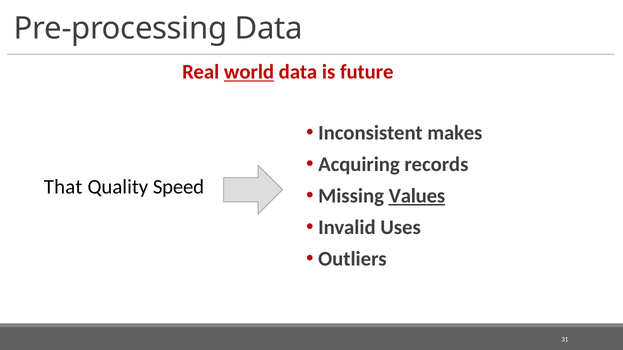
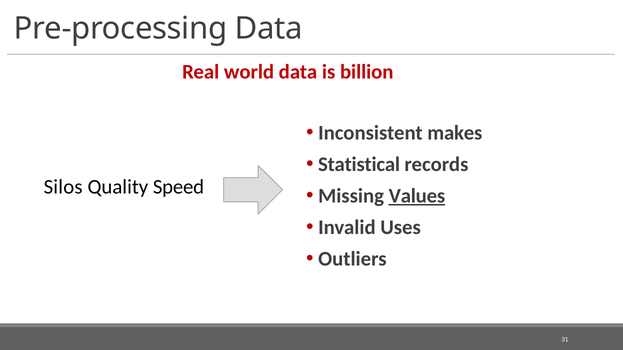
world underline: present -> none (249, 72)
future: future -> billion (367, 72)
Acquiring: Acquiring -> Statistical (359, 165)
That: That -> Silos (63, 187)
